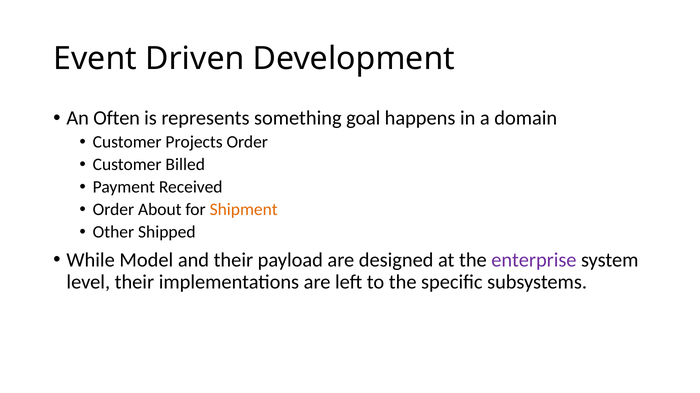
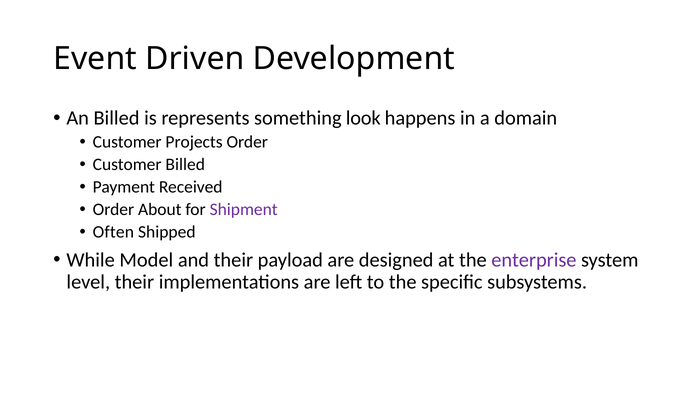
An Often: Often -> Billed (117, 118)
goal: goal -> look (363, 118)
Shipment colour: orange -> purple (244, 210)
Other: Other -> Often (113, 233)
